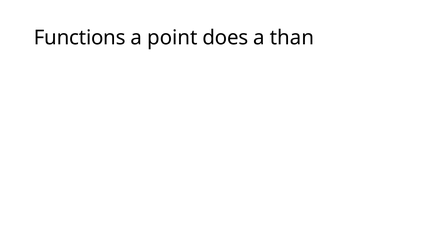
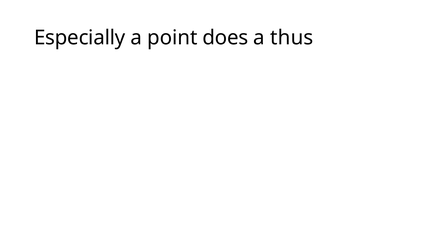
Functions: Functions -> Especially (80, 38)
than: than -> thus (292, 38)
